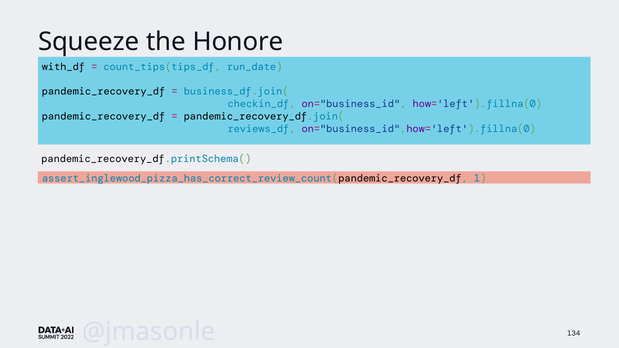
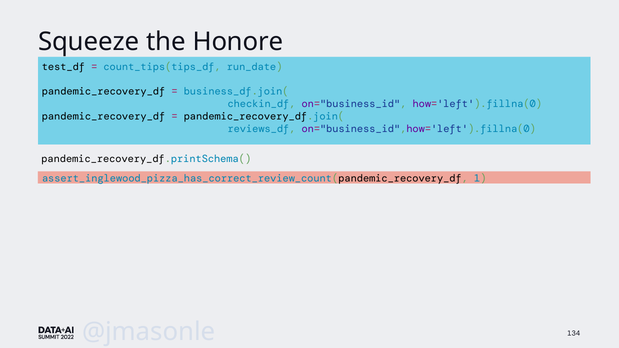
with_df: with_df -> test_df (63, 67)
